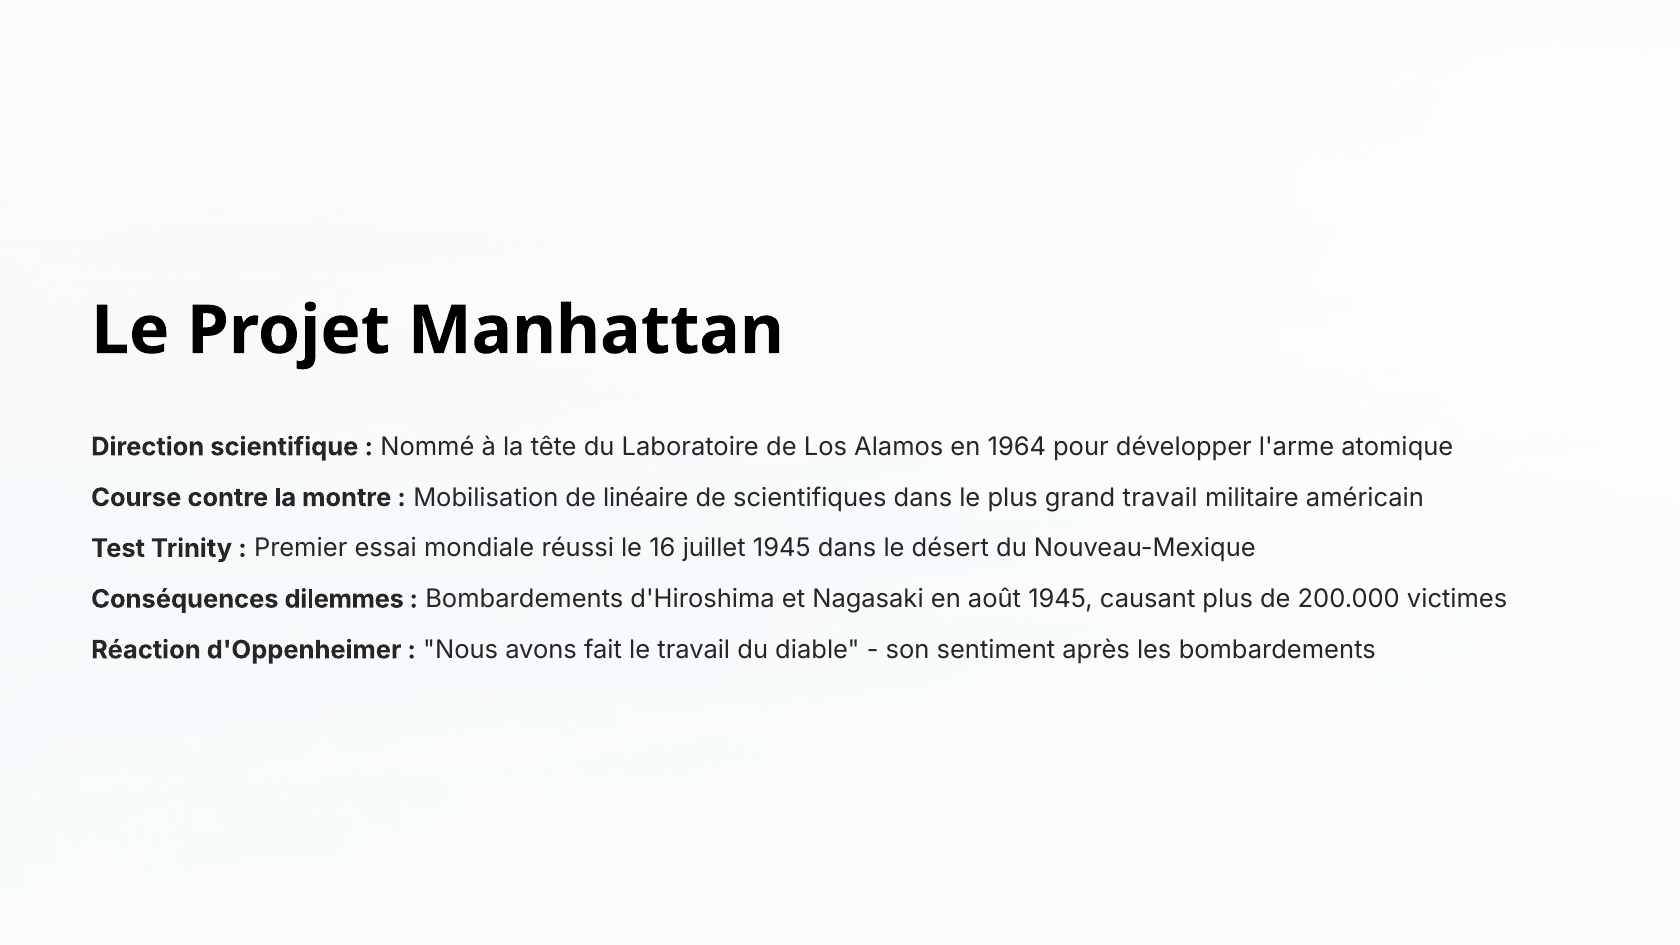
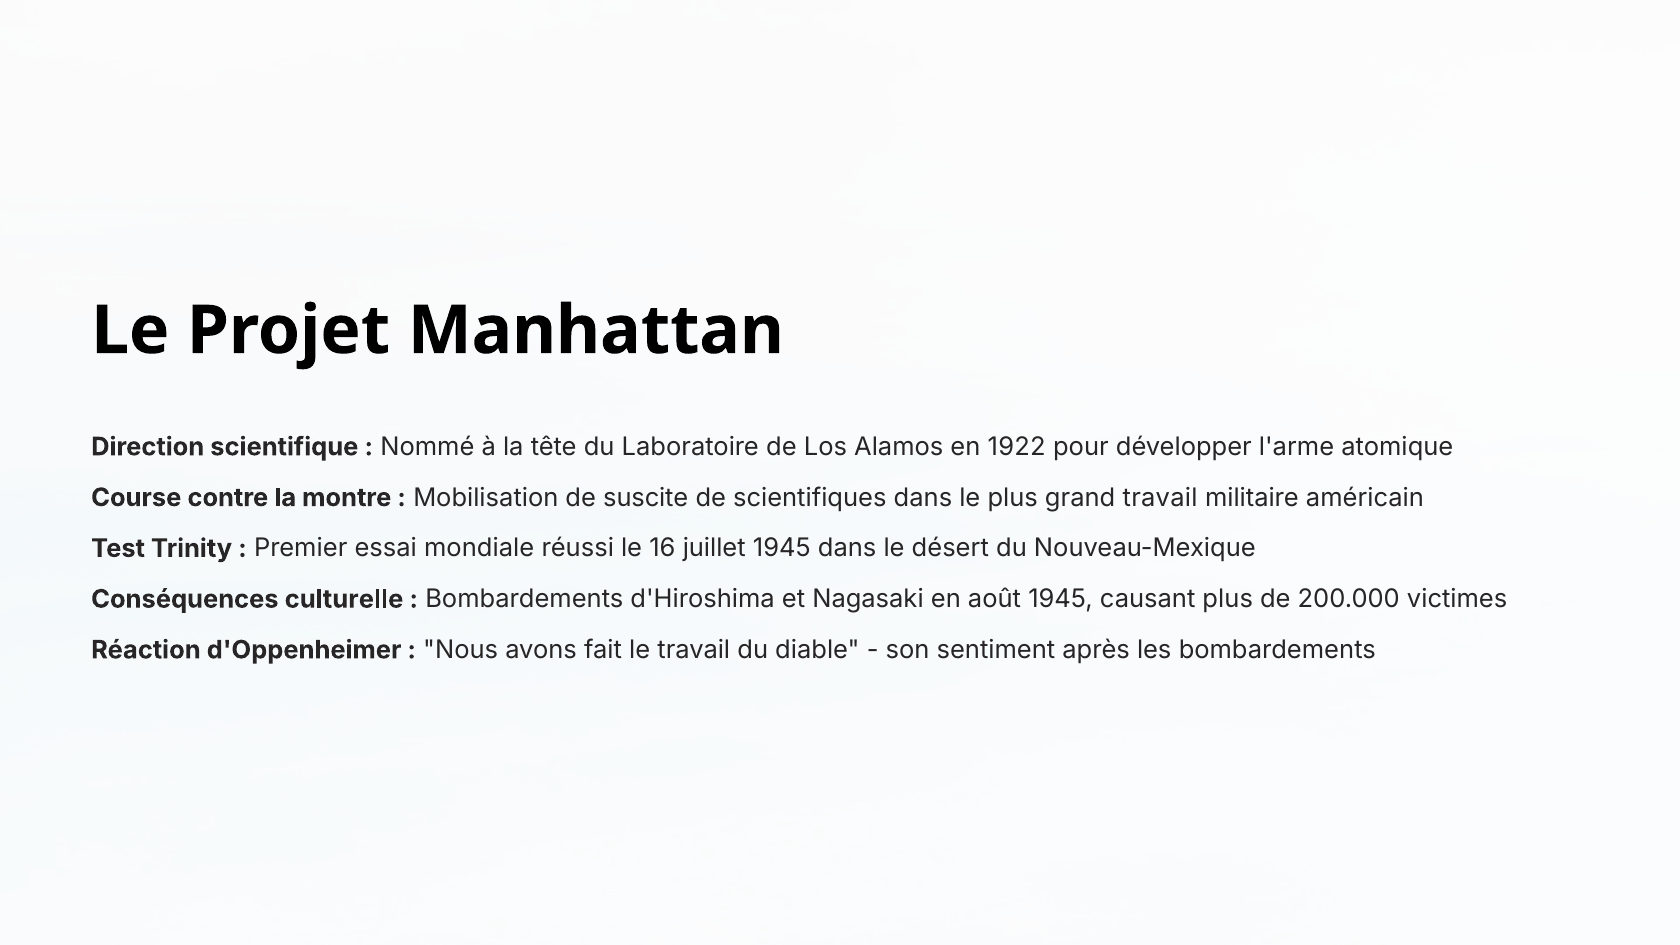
1964: 1964 -> 1922 (1017, 447)
linéaire: linéaire -> suscite (646, 498)
dilemmes: dilemmes -> culturelle (344, 599)
